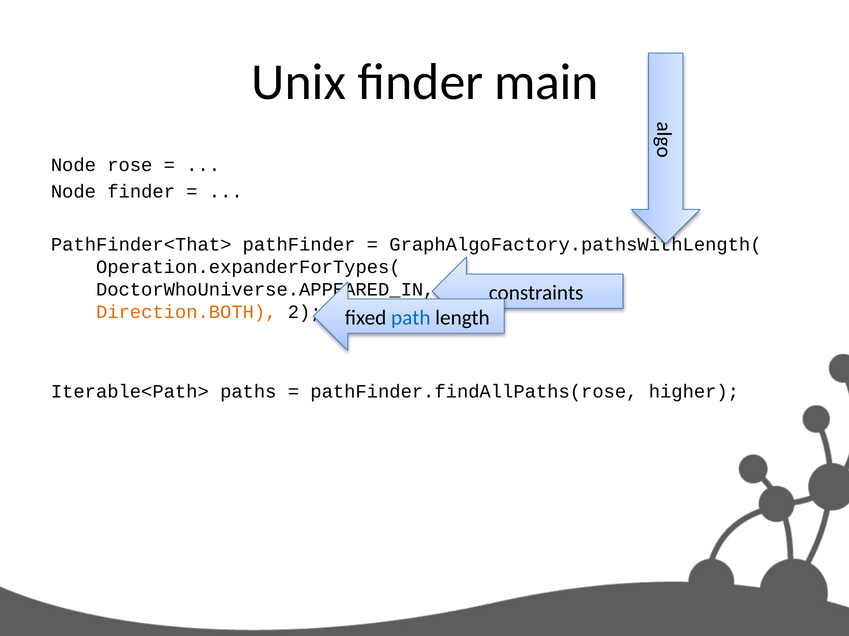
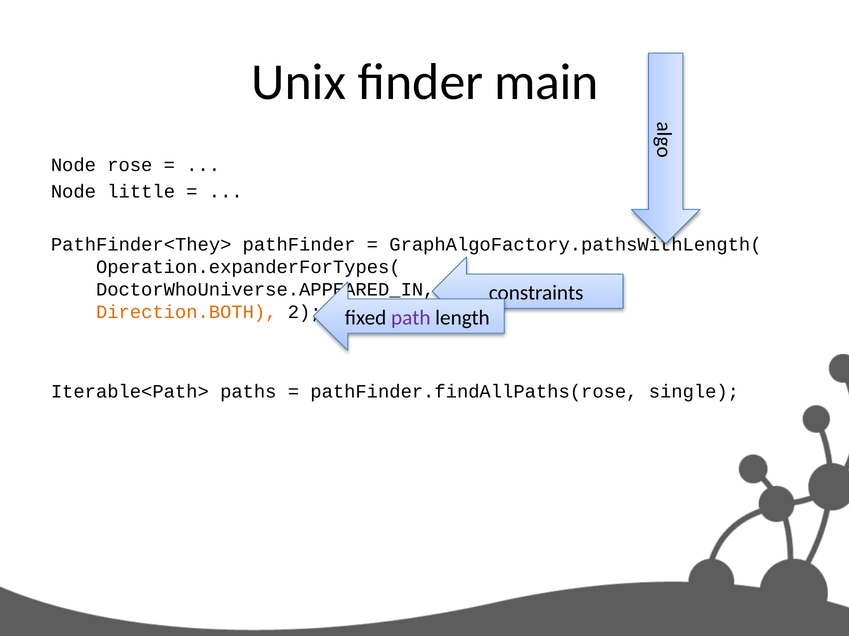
Node finder: finder -> little (141, 192)
PathFinder<That>: PathFinder<That> -> PathFinder<They> (141, 245)
path colour: blue -> purple (411, 318)
higher: higher -> single (694, 392)
